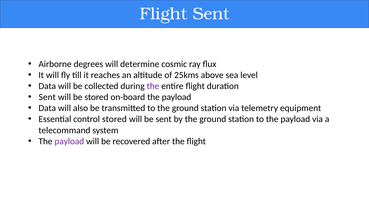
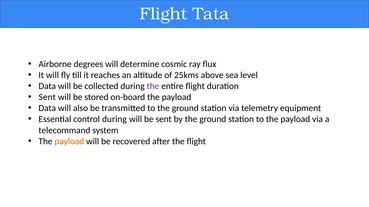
Flight Sent: Sent -> Tata (211, 14)
control stored: stored -> during (114, 120)
payload colour: purple -> orange (69, 142)
